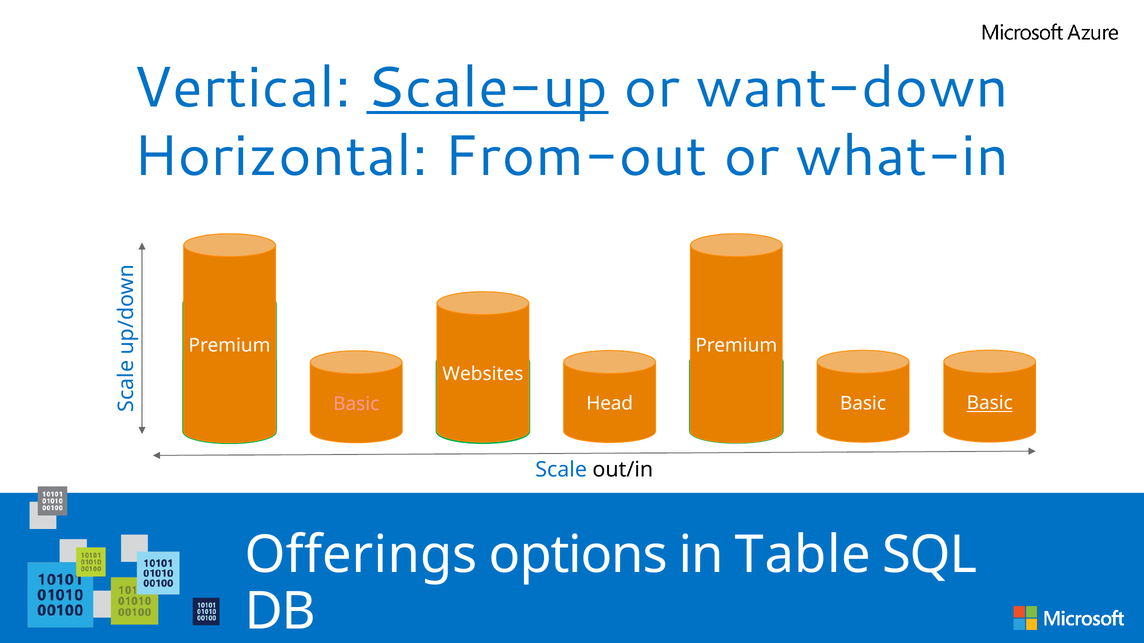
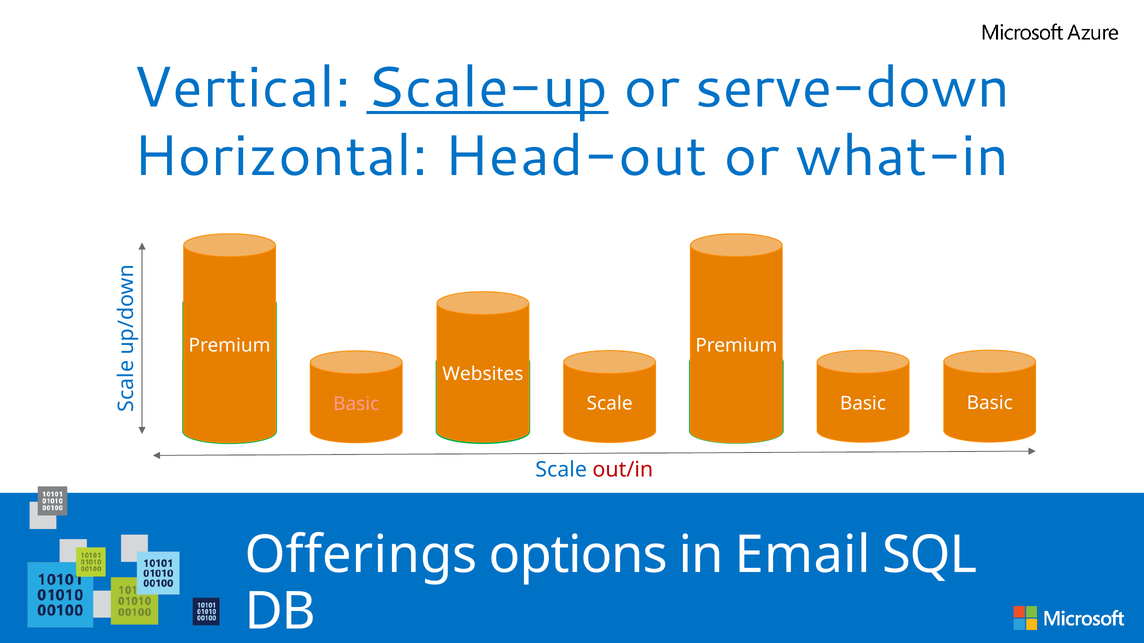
want-down: want-down -> serve-down (853, 88)
From-out: From-out -> Head-out (576, 157)
Basic underline: present -> none (990, 403)
Head: Head -> Scale (610, 404)
out/in colour: black -> red (623, 470)
Table: Table -> Email (803, 555)
